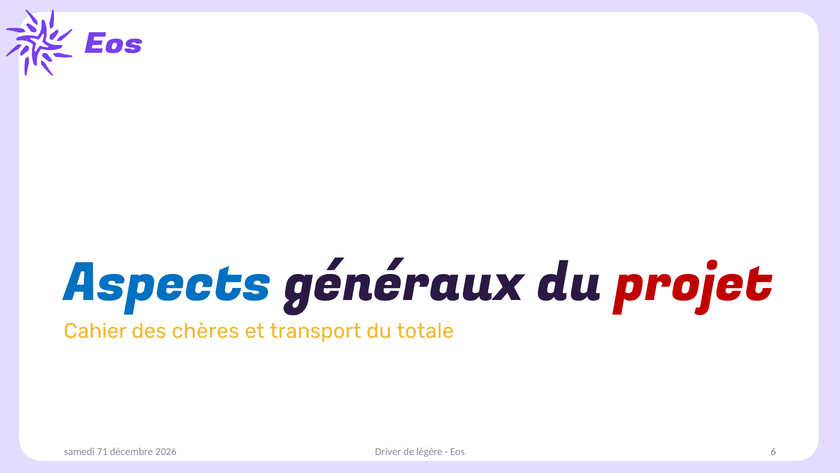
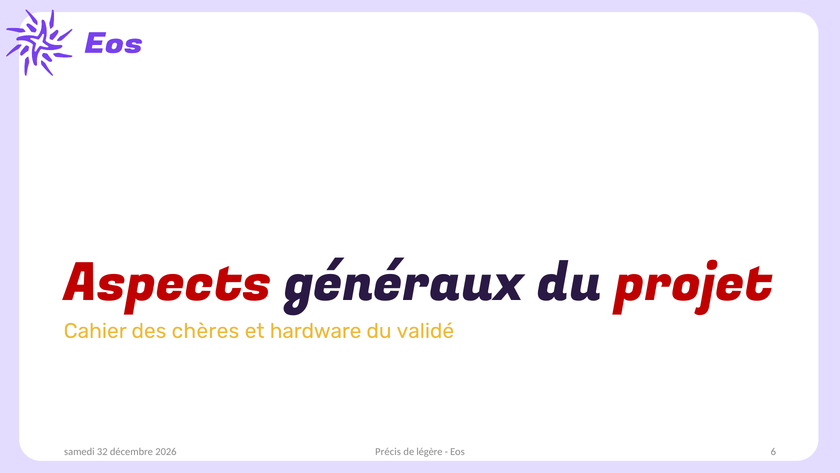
Aspects colour: blue -> red (168, 282)
transport: transport -> hardware (316, 331)
totale: totale -> validé (425, 331)
71: 71 -> 32 (102, 451)
Driver: Driver -> Précis (388, 451)
